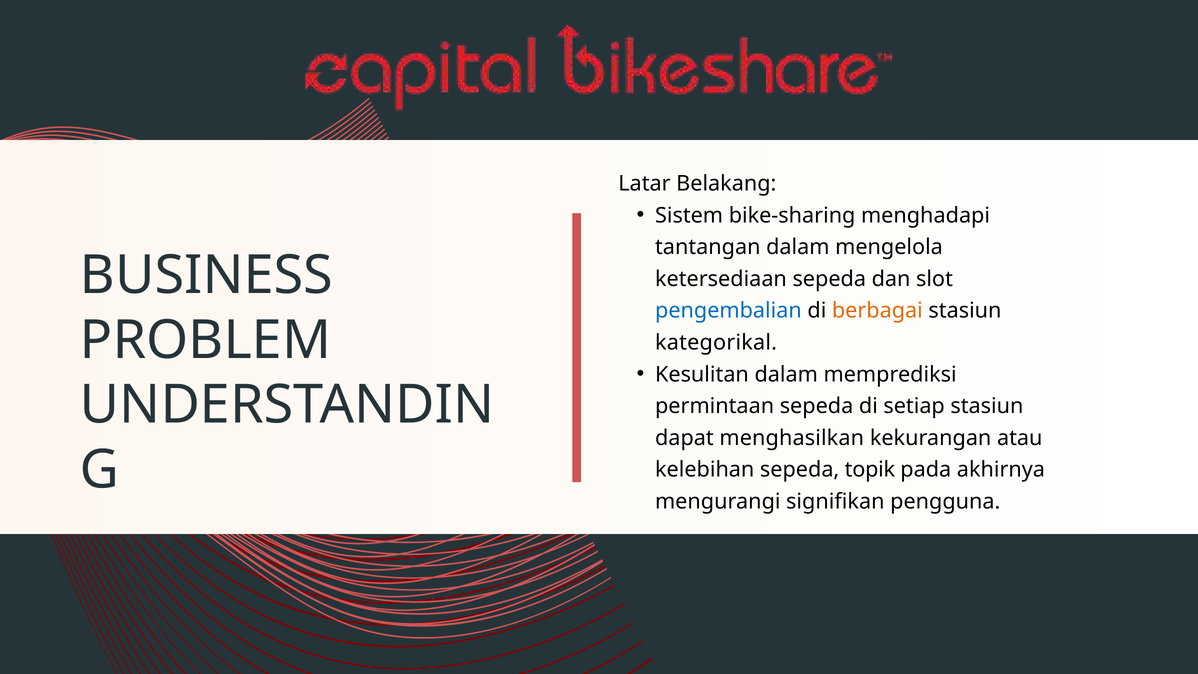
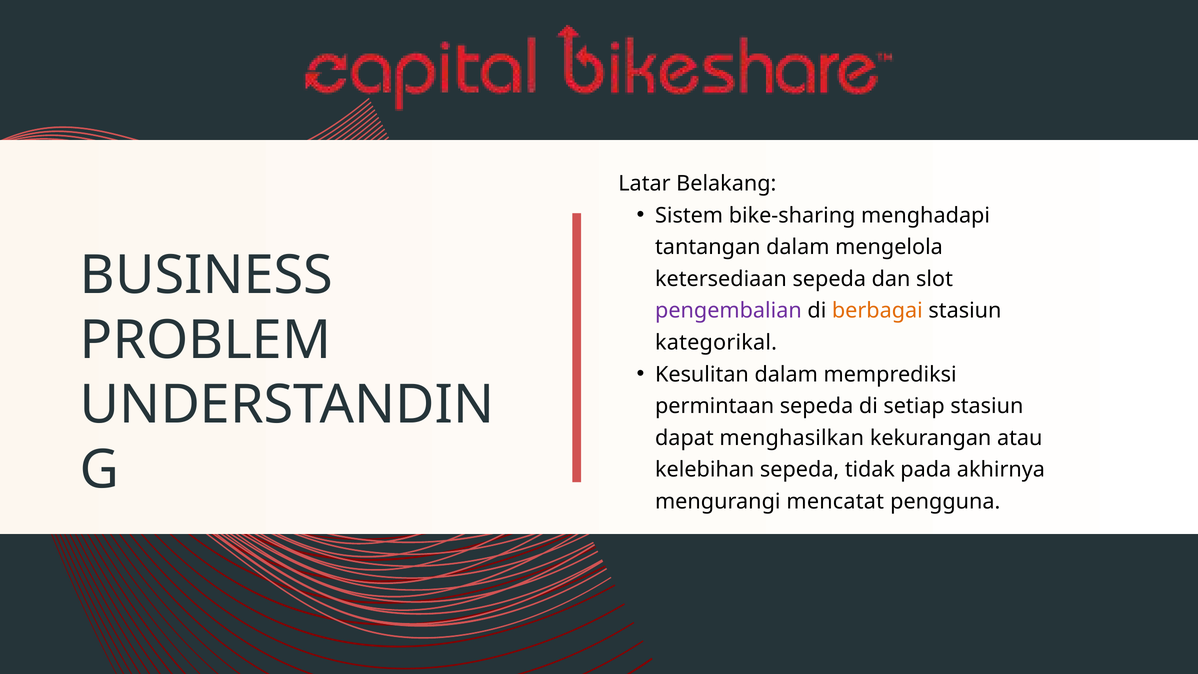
pengembalian colour: blue -> purple (728, 311)
topik: topik -> tidak (870, 470)
signifikan: signifikan -> mencatat (835, 501)
